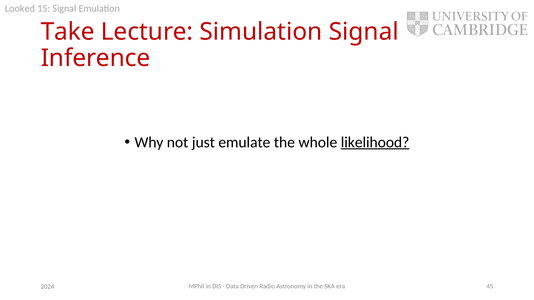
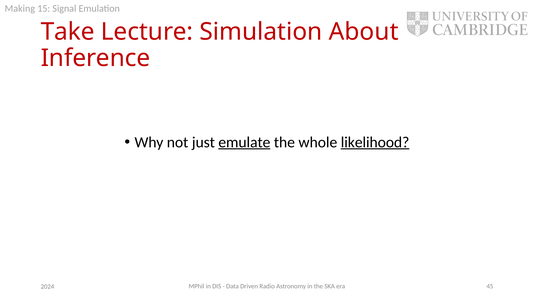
Looked: Looked -> Making (20, 8)
Simulation Signal: Signal -> About (364, 32)
emulate underline: none -> present (244, 142)
